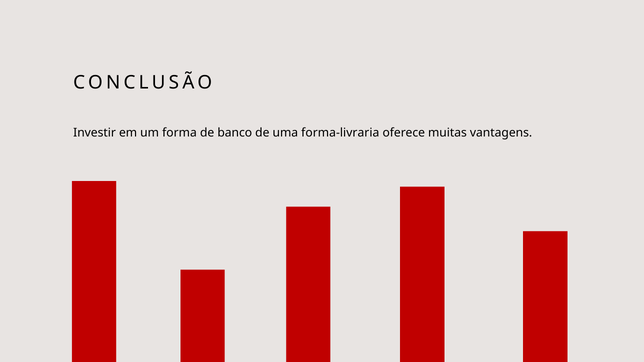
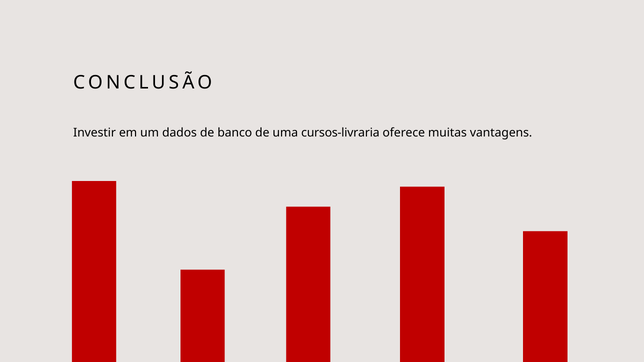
forma: forma -> dados (179, 133)
forma-livraria: forma-livraria -> cursos-livraria (340, 133)
